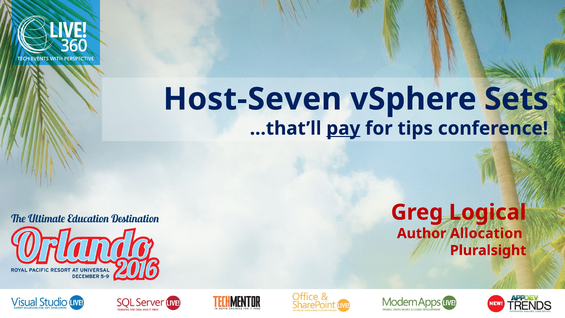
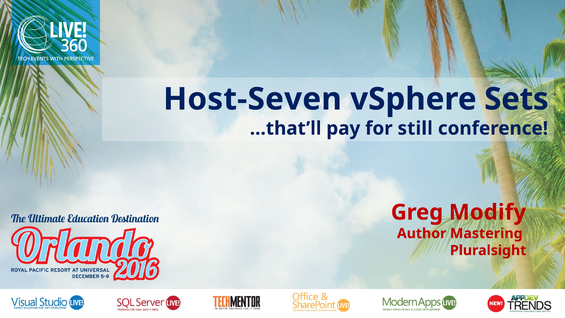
pay underline: present -> none (343, 128)
tips: tips -> still (415, 128)
Logical: Logical -> Modify (487, 212)
Allocation: Allocation -> Mastering (486, 233)
